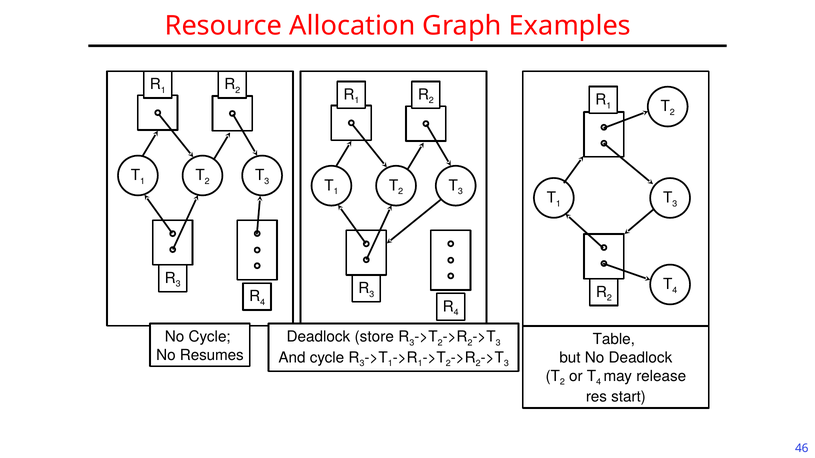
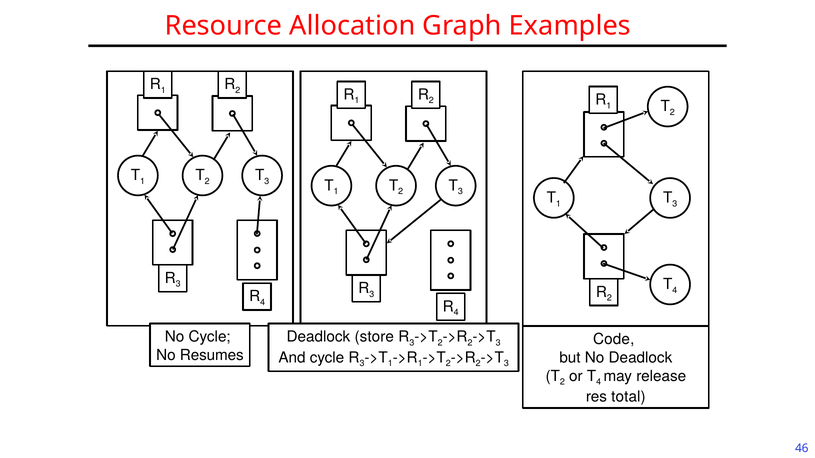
Table: Table -> Code (614, 340)
start: start -> total (628, 397)
